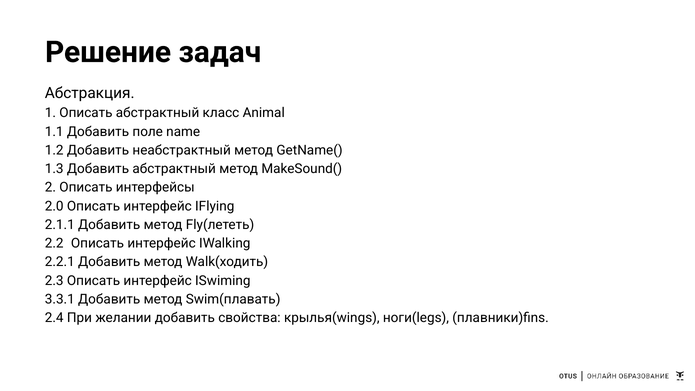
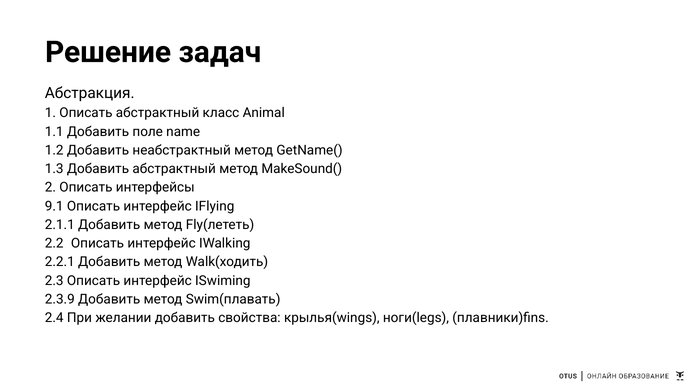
2.0: 2.0 -> 9.1 (54, 206)
3.3.1: 3.3.1 -> 2.3.9 (60, 299)
